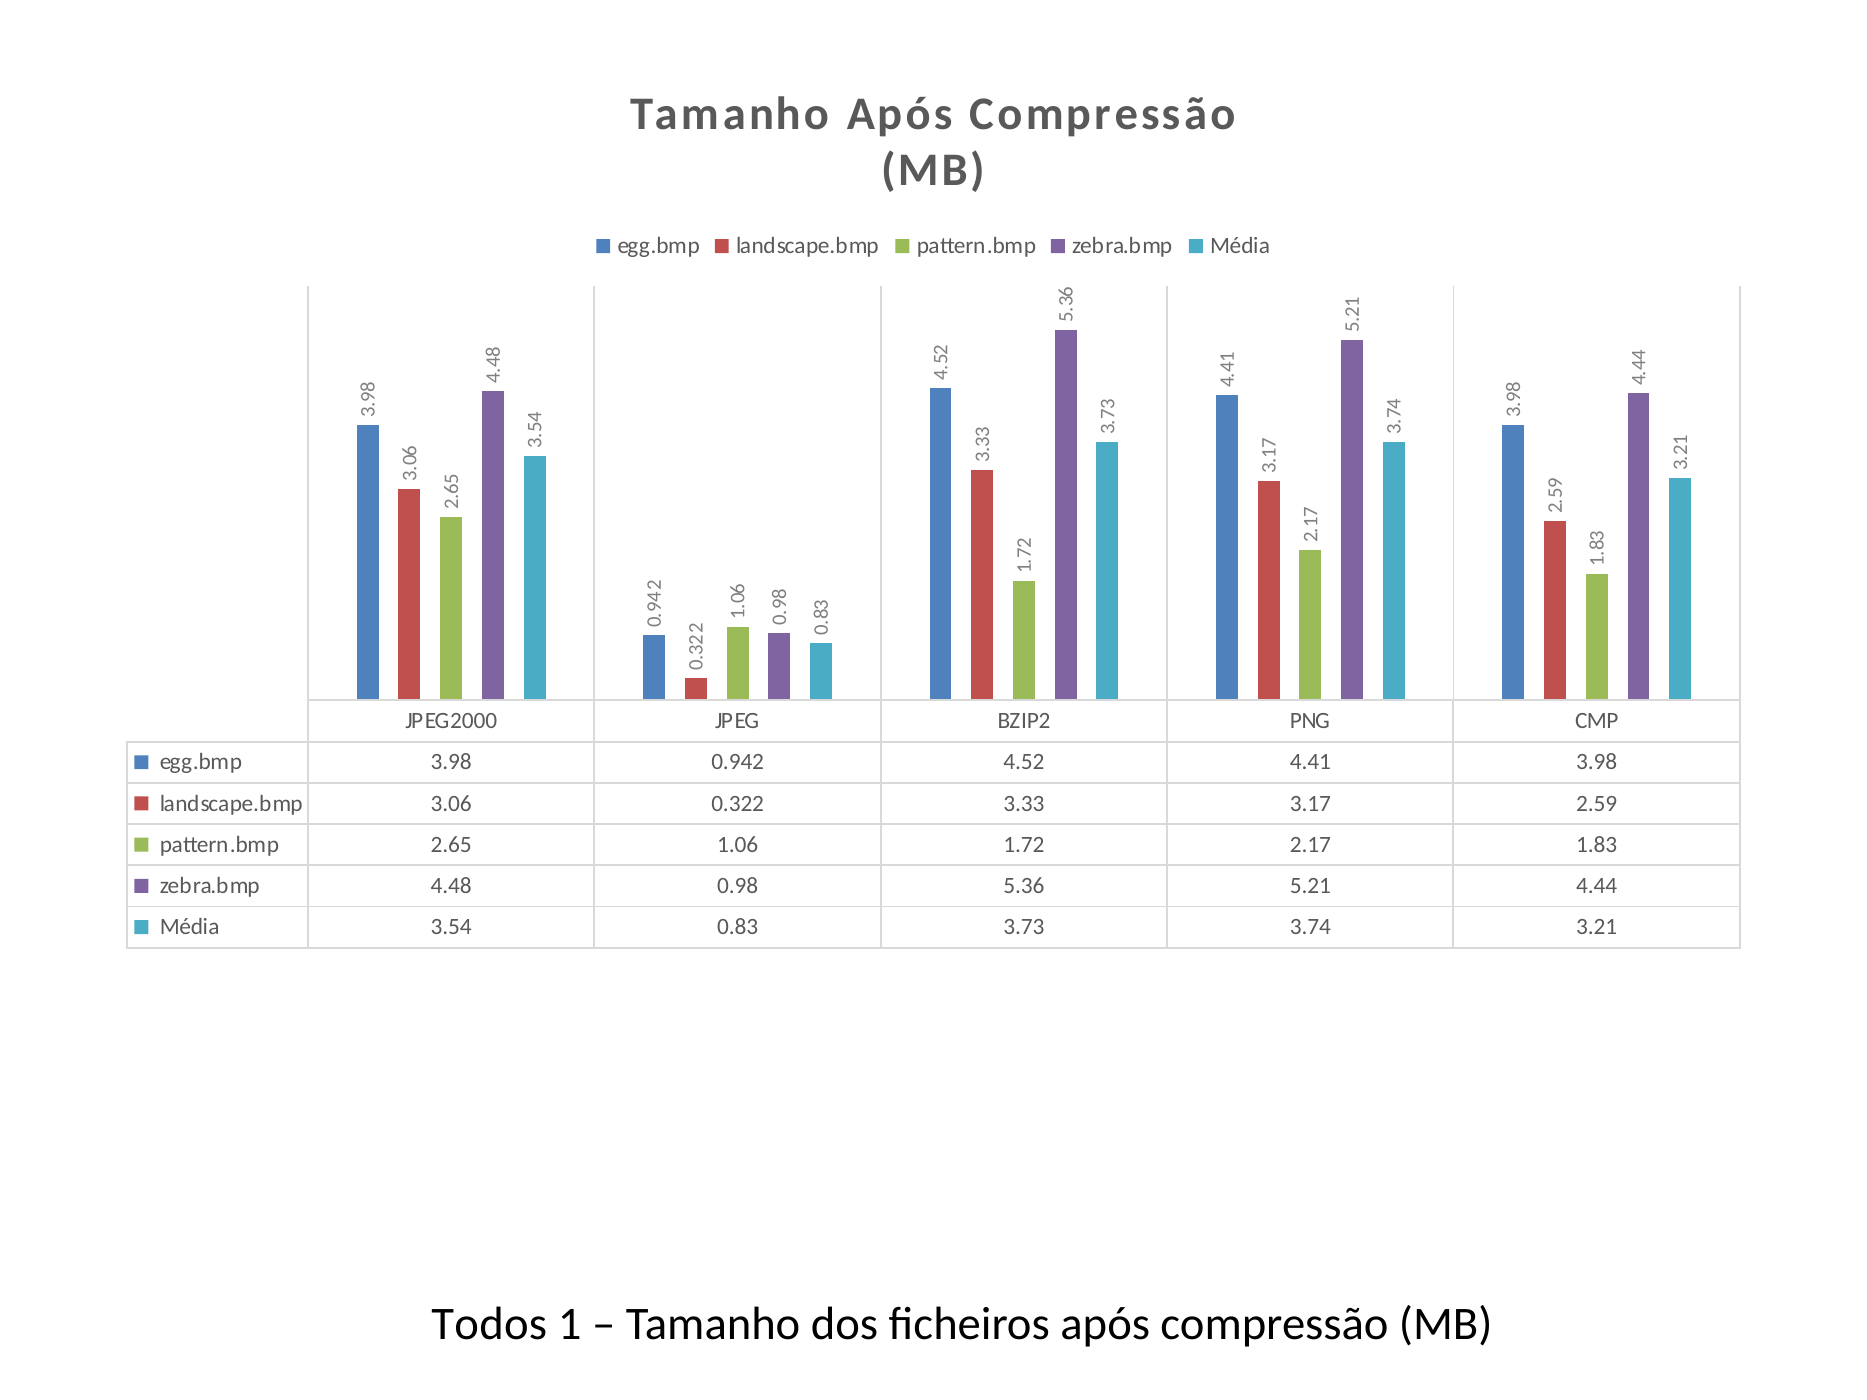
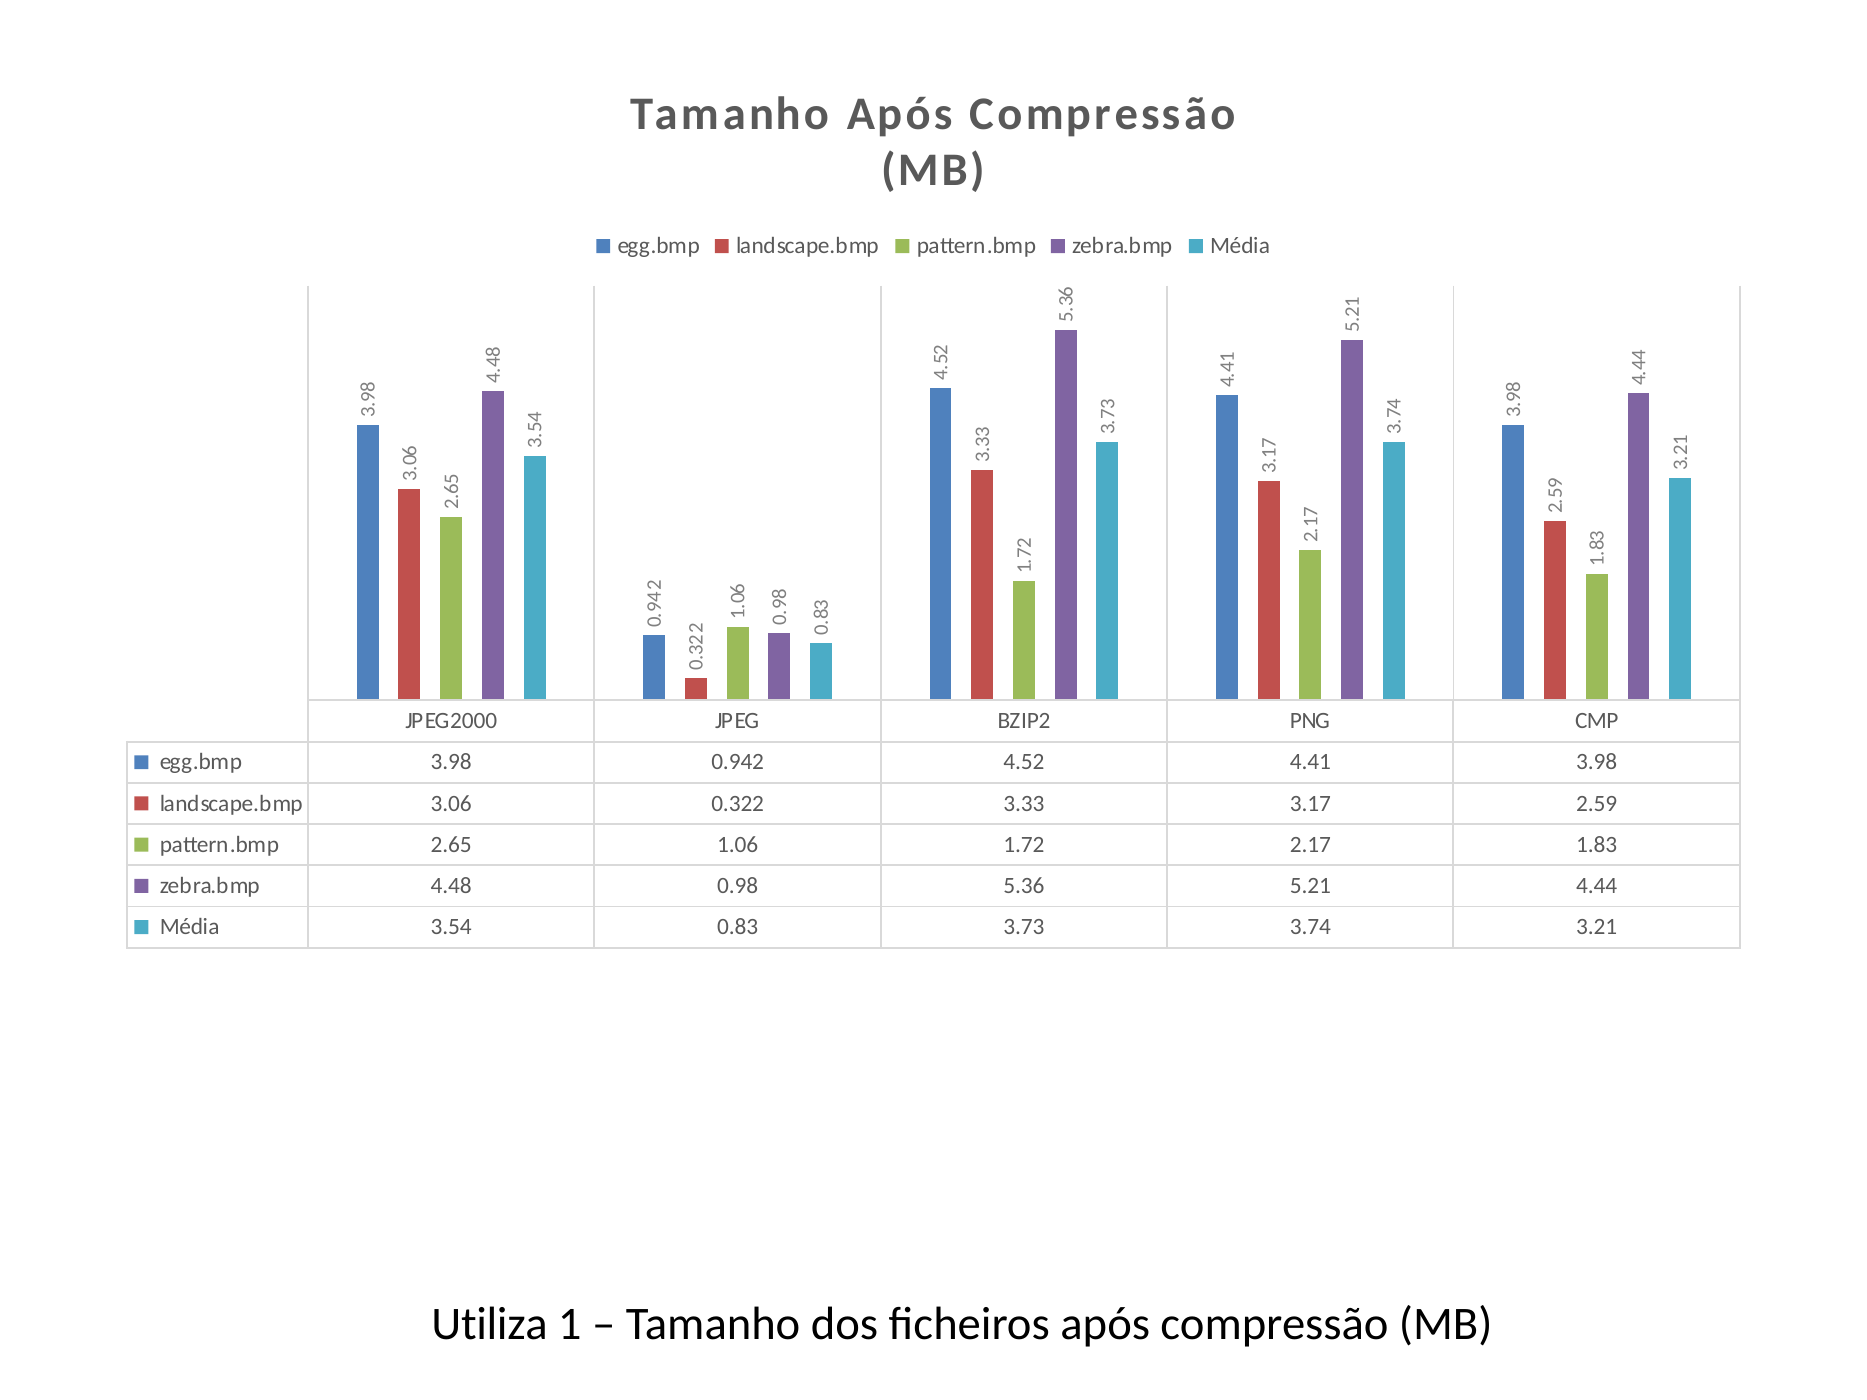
Todos: Todos -> Utiliza (490, 1324)
